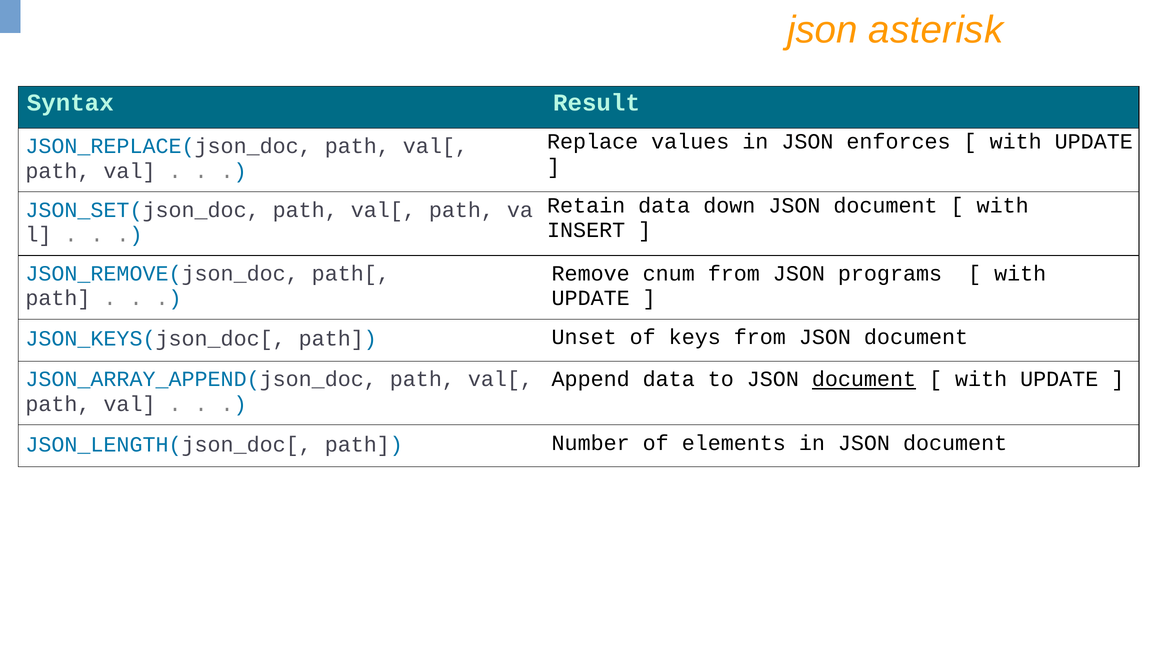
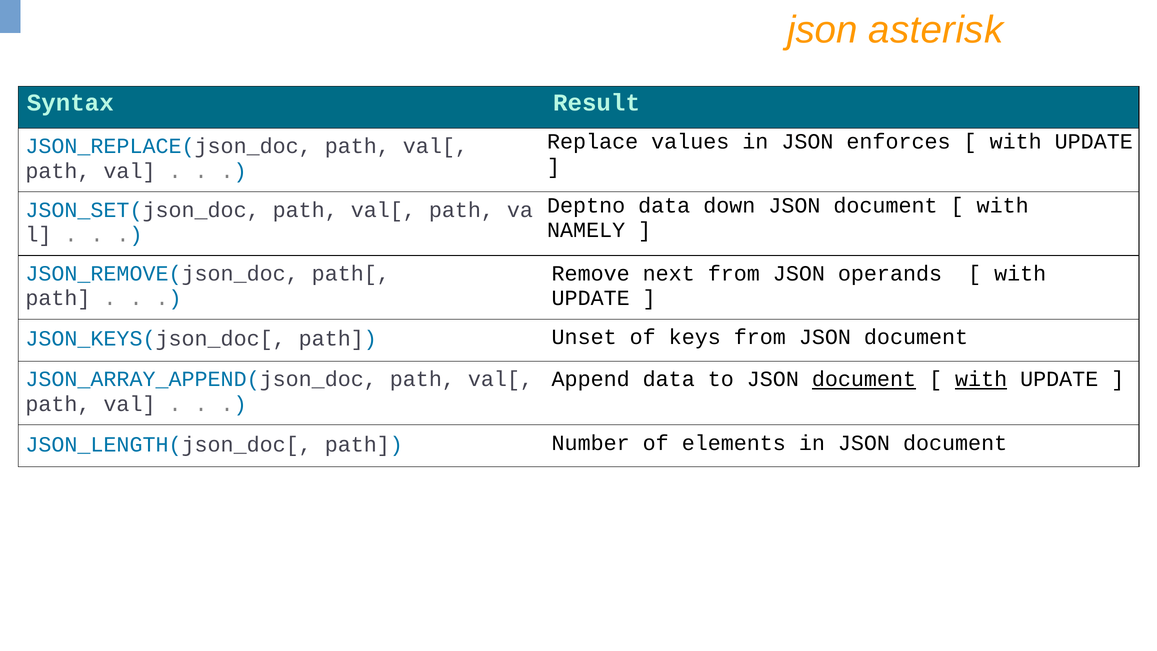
Retain: Retain -> Deptno (586, 205)
INSERT: INSERT -> NAMELY (586, 230)
cnum: cnum -> next (669, 274)
programs: programs -> operands (890, 274)
with underline: none -> present (981, 379)
